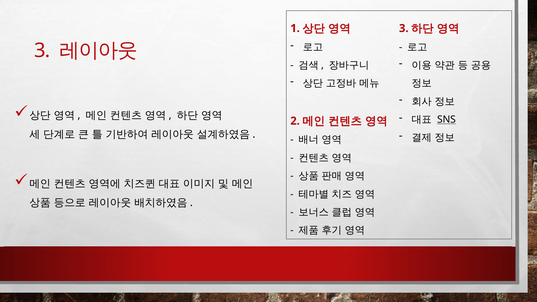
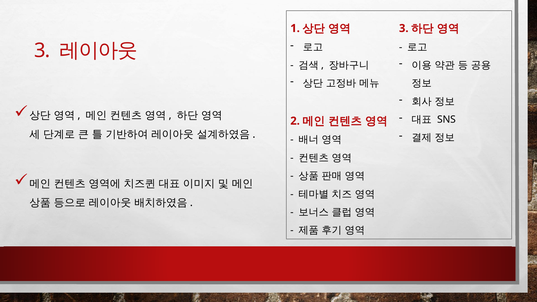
SNS underline: present -> none (446, 120)
